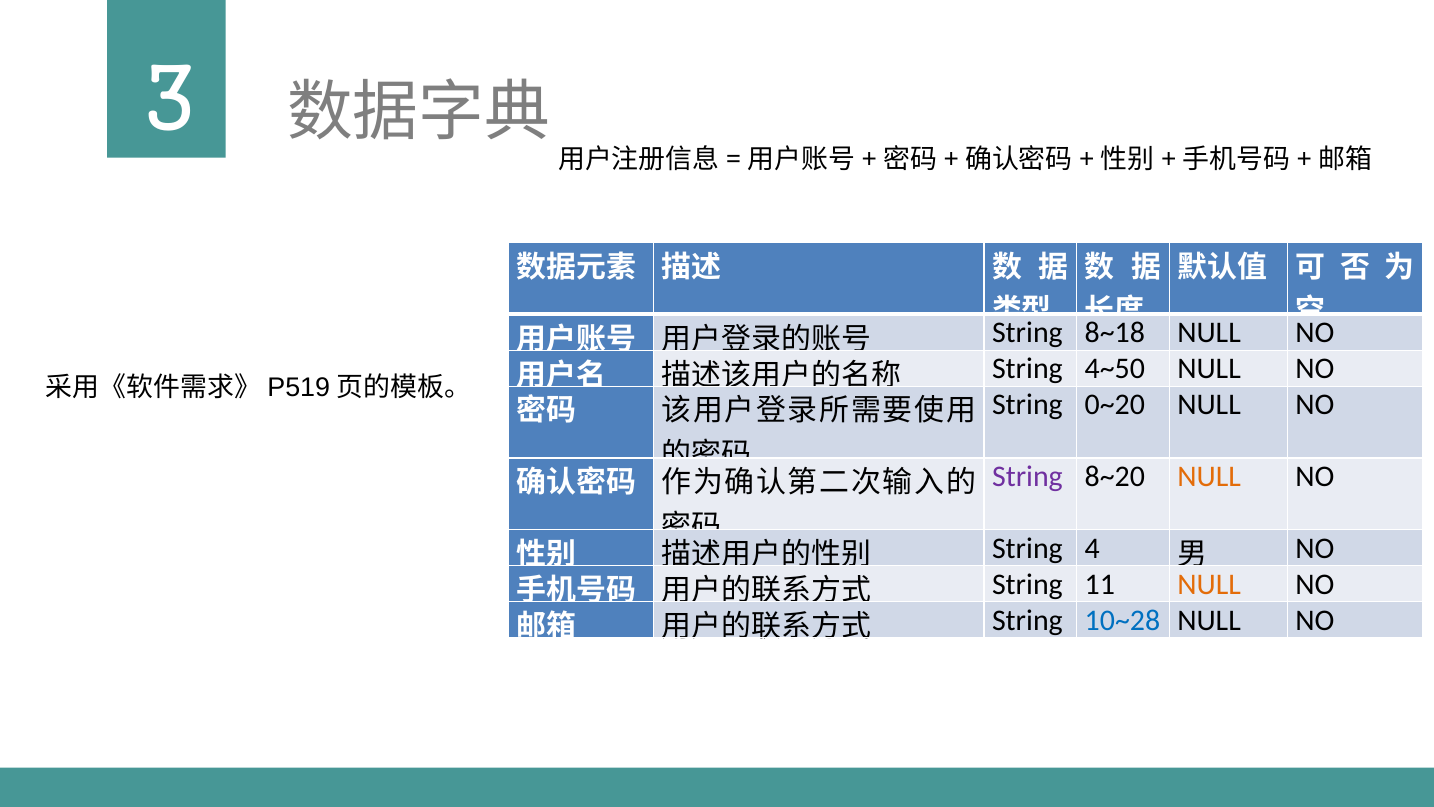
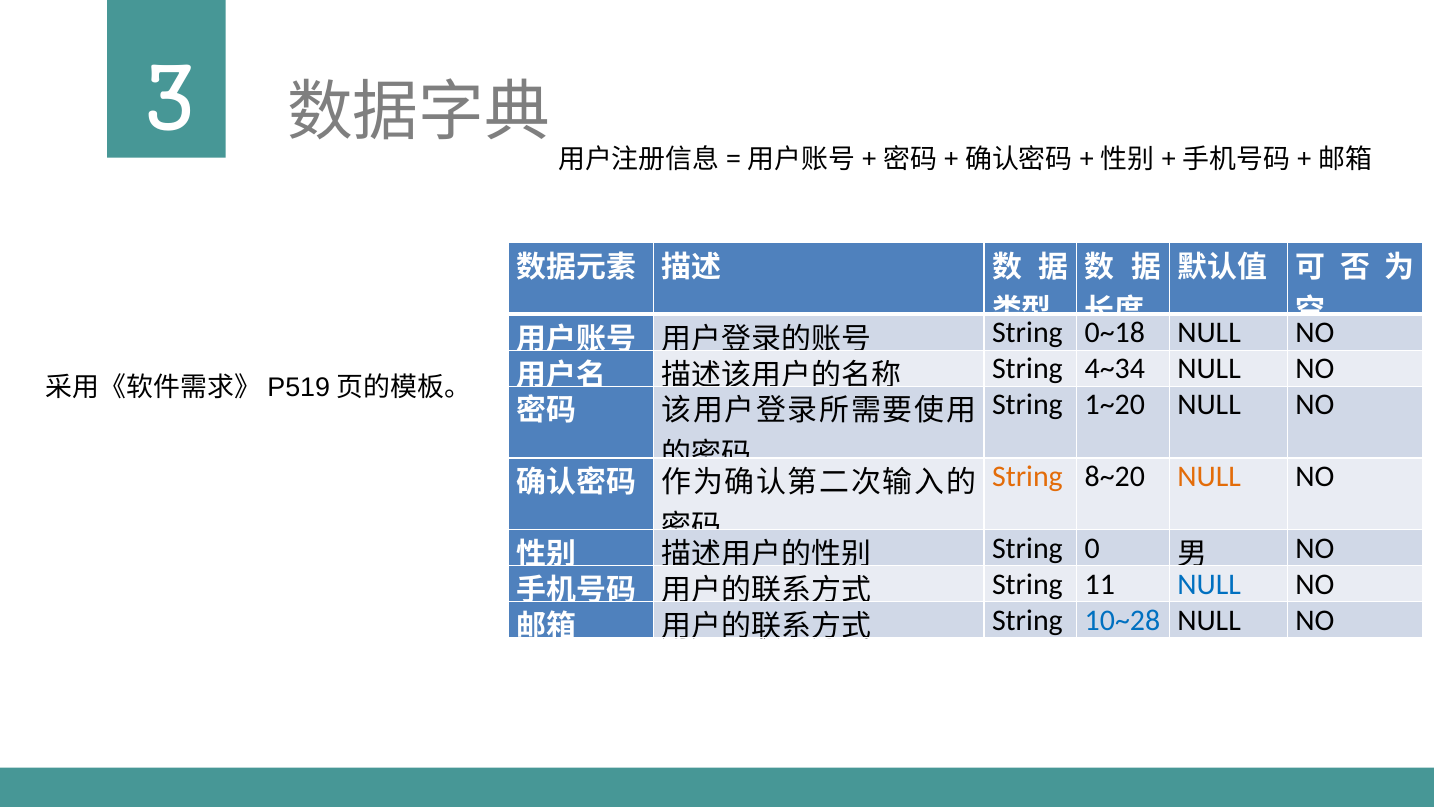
8~18: 8~18 -> 0~18 (1115, 333)
4~50: 4~50 -> 4~34 (1115, 369)
0~20: 0~20 -> 1~20 (1115, 405)
String colour: purple -> orange (1027, 476)
4: 4 -> 0 (1092, 548)
NULL colour: orange -> blue (1209, 584)
